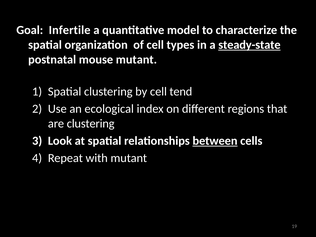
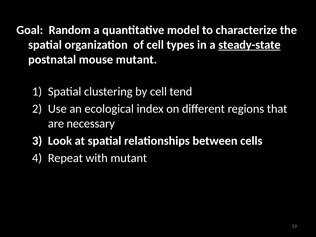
Infertile: Infertile -> Random (70, 30)
are clustering: clustering -> necessary (91, 124)
between underline: present -> none (215, 141)
